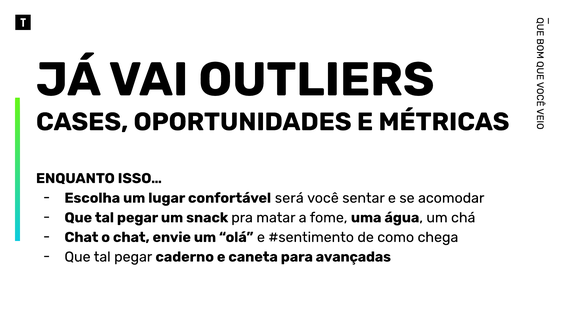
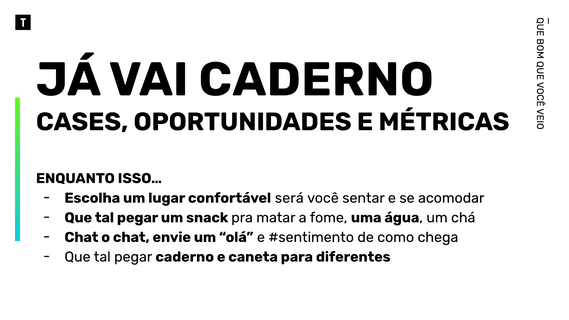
VAI OUTLIERS: OUTLIERS -> CADERNO (316, 80)
avançadas: avançadas -> diferentes (353, 257)
